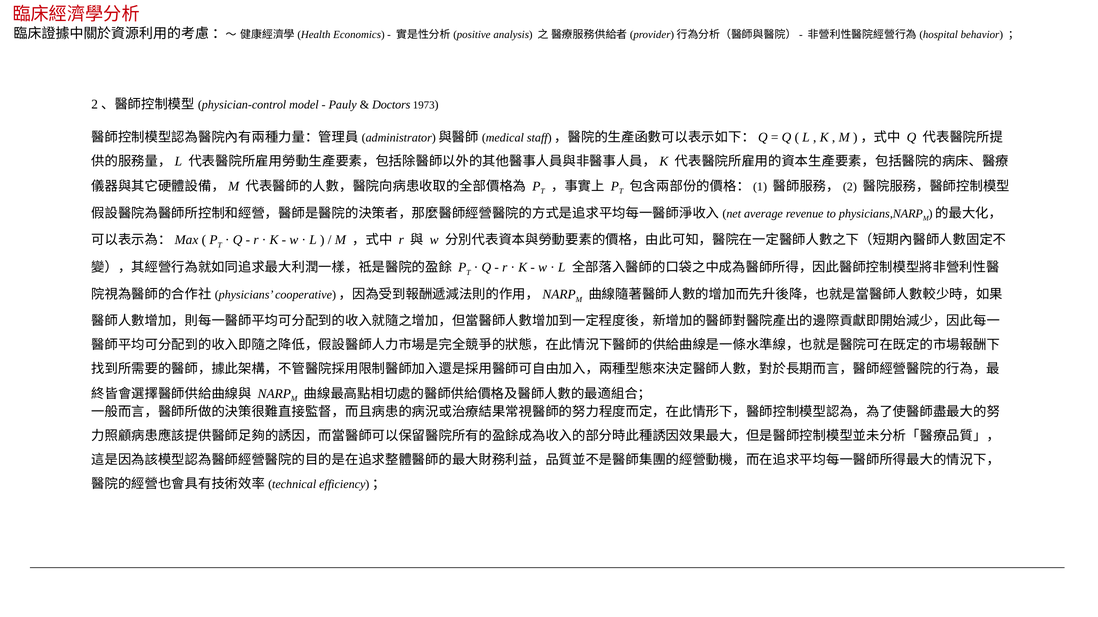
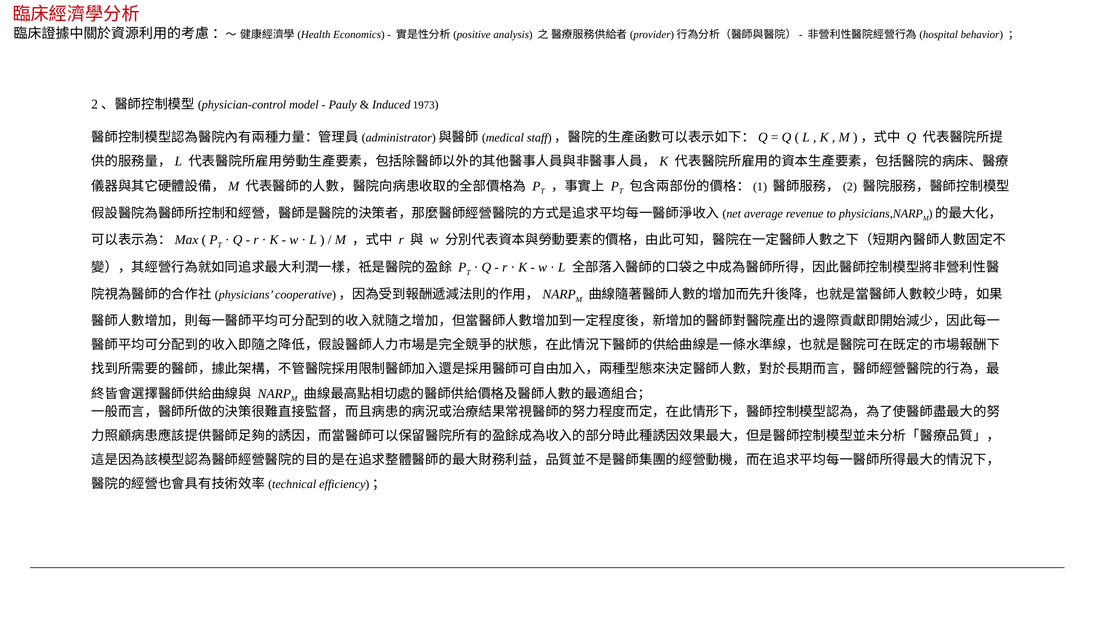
Doctors: Doctors -> Induced (391, 105)
